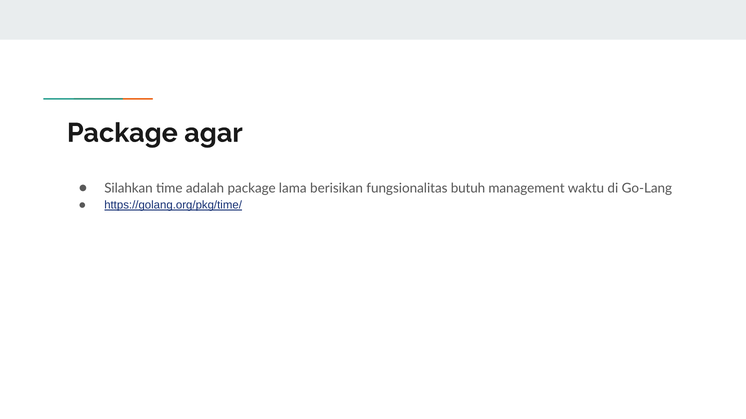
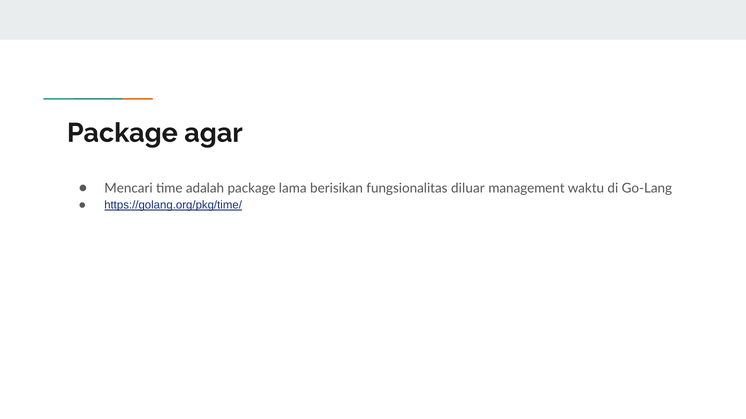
Silahkan: Silahkan -> Mencari (128, 189)
butuh: butuh -> diluar (468, 189)
